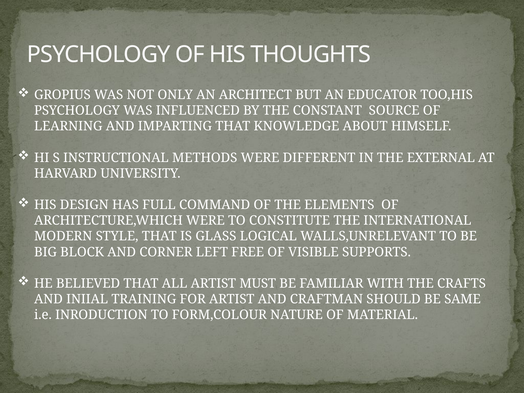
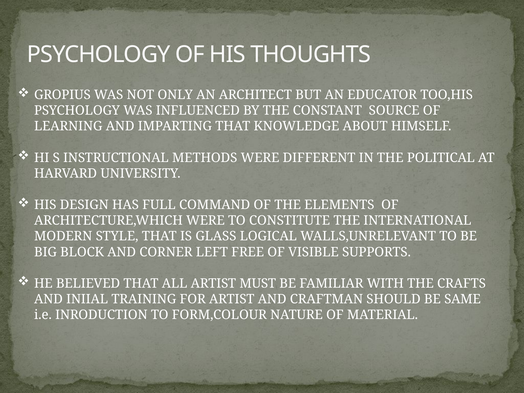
EXTERNAL: EXTERNAL -> POLITICAL (441, 158)
